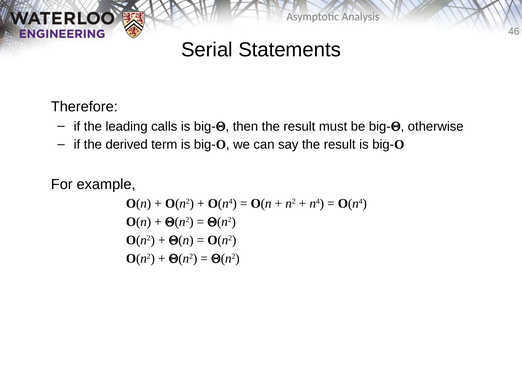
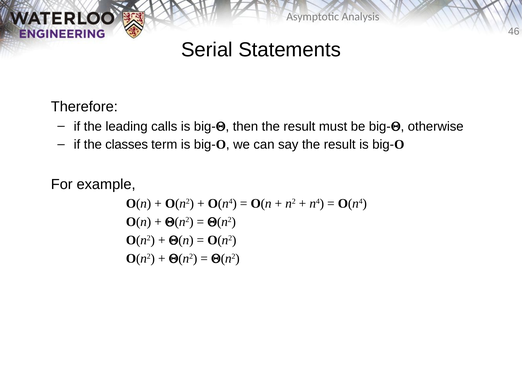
derived: derived -> classes (127, 144)
